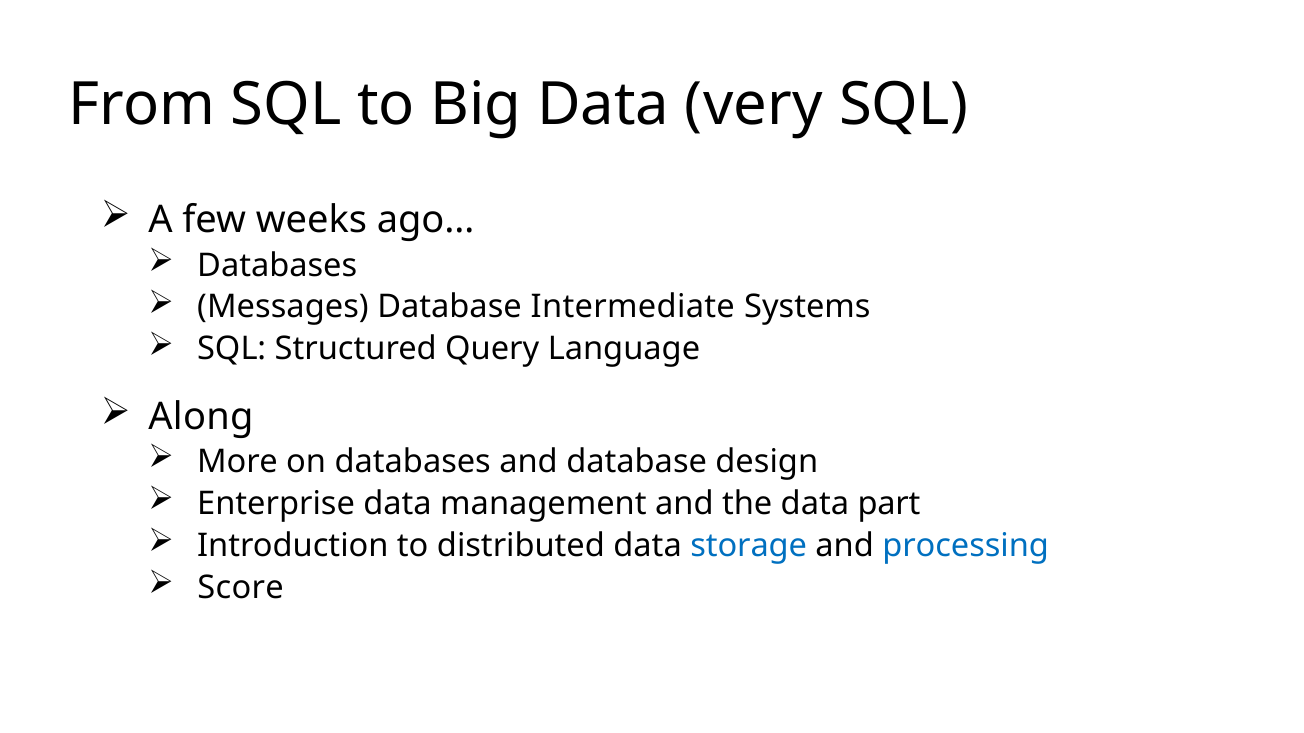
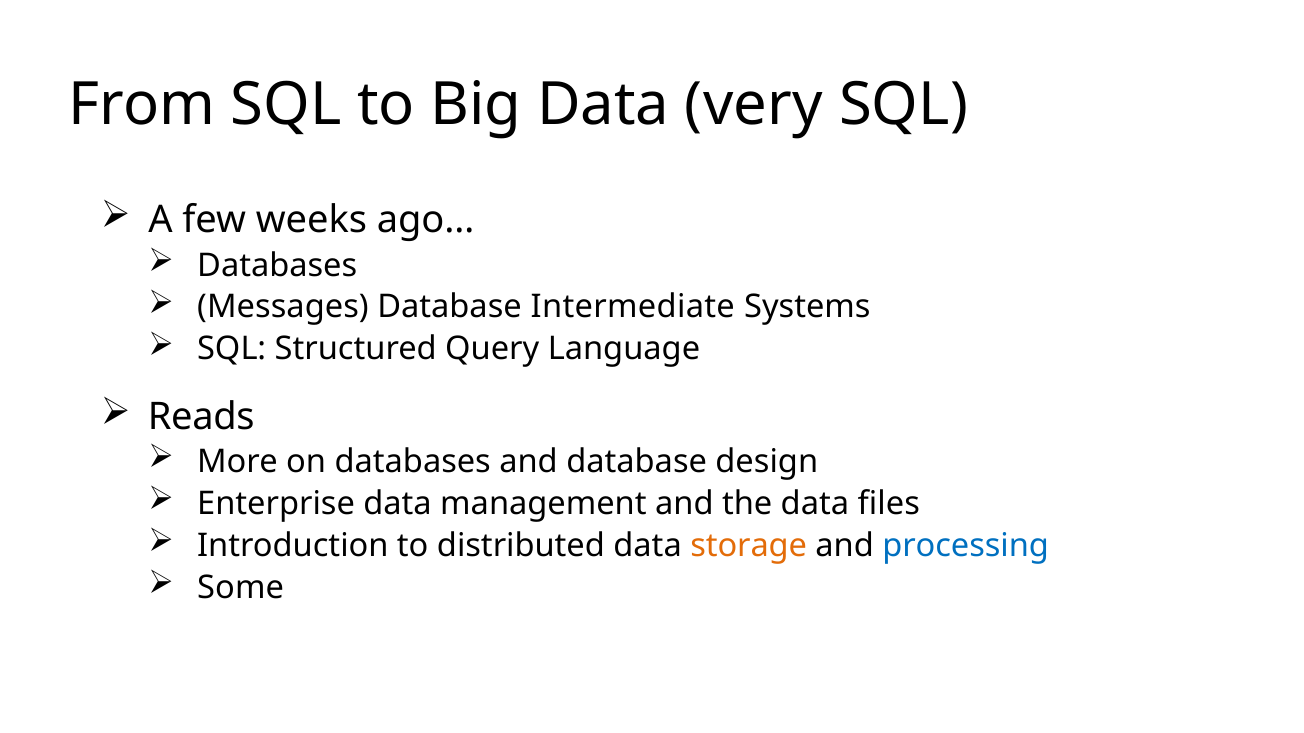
Along: Along -> Reads (201, 417)
part: part -> files (889, 504)
storage colour: blue -> orange (749, 546)
Score: Score -> Some (241, 588)
